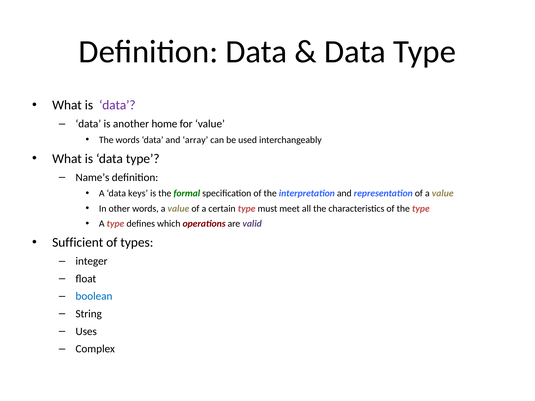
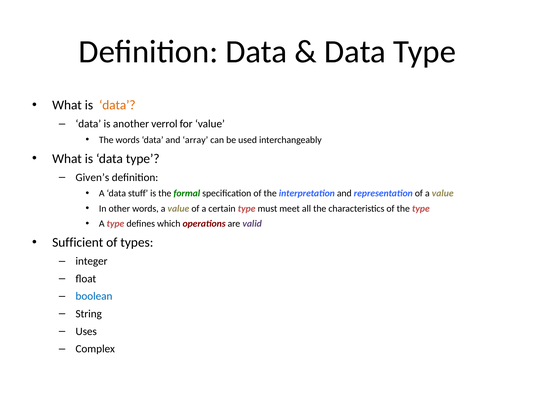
data colour: purple -> orange (117, 105)
home: home -> verrol (164, 124)
Name’s: Name’s -> Given’s (92, 178)
keys: keys -> stuff (138, 193)
